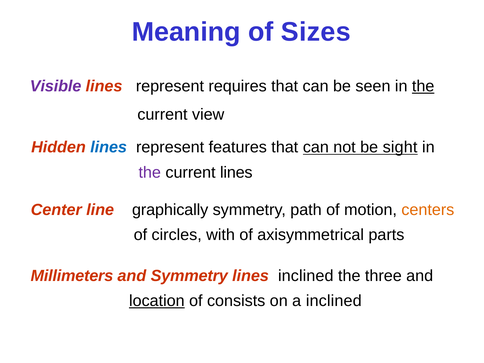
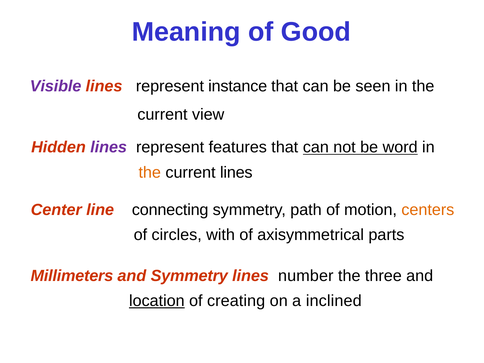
Sizes: Sizes -> Good (316, 32)
requires: requires -> instance (238, 86)
the underline: present -> none (423, 86)
lines colour: blue -> purple (109, 147)
sight: sight -> word (400, 147)
the colour: purple -> orange (150, 172)
graphically: graphically -> connecting (170, 210)
lines inclined: inclined -> number (306, 276)
consists: consists -> creating (236, 301)
